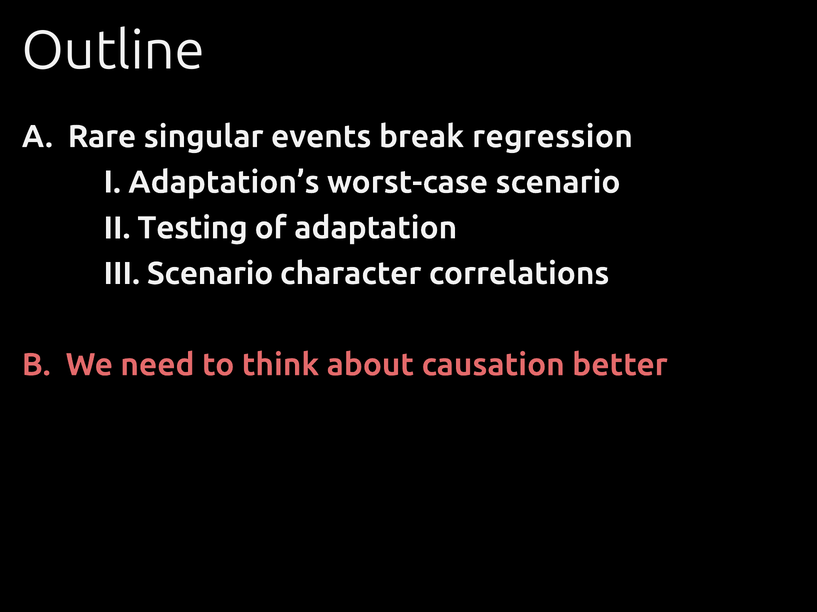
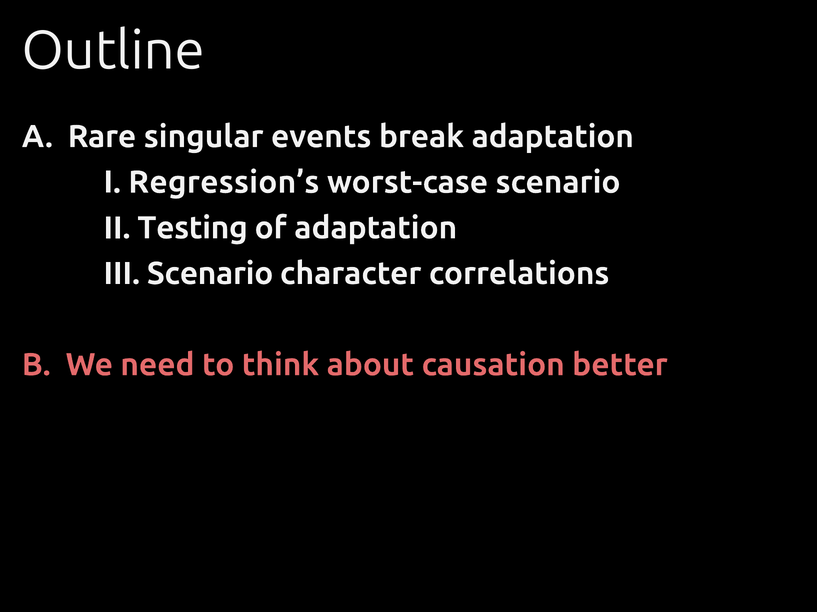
break regression: regression -> adaptation (553, 137)
Adaptation’s: Adaptation’s -> Regression’s (224, 182)
